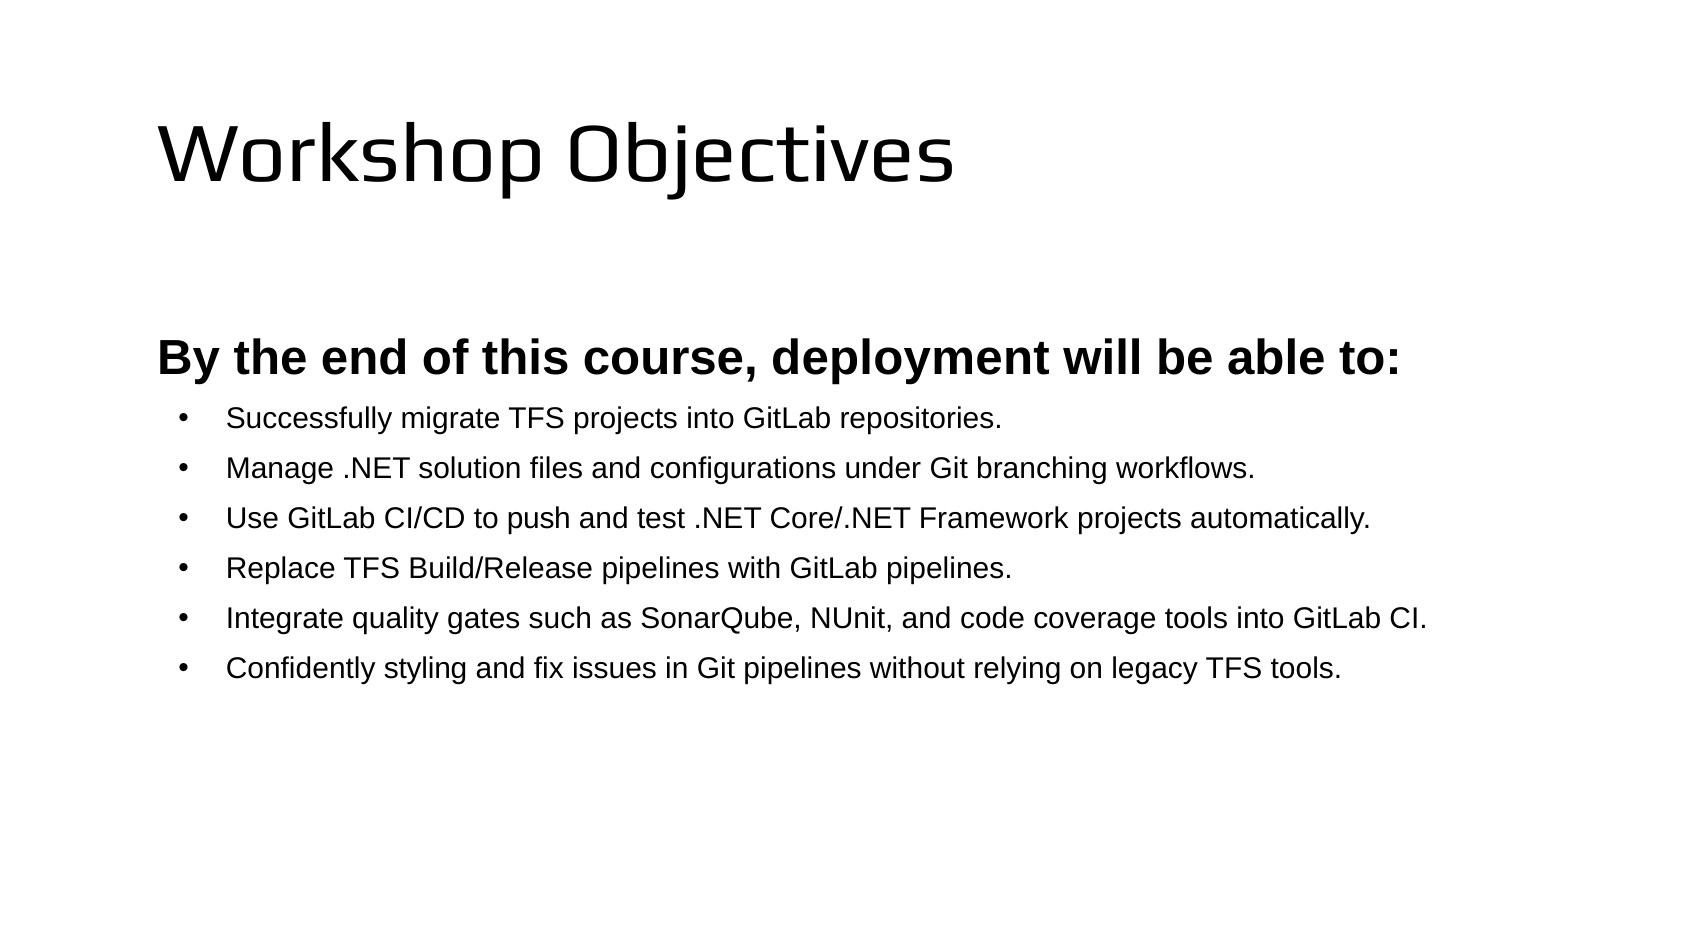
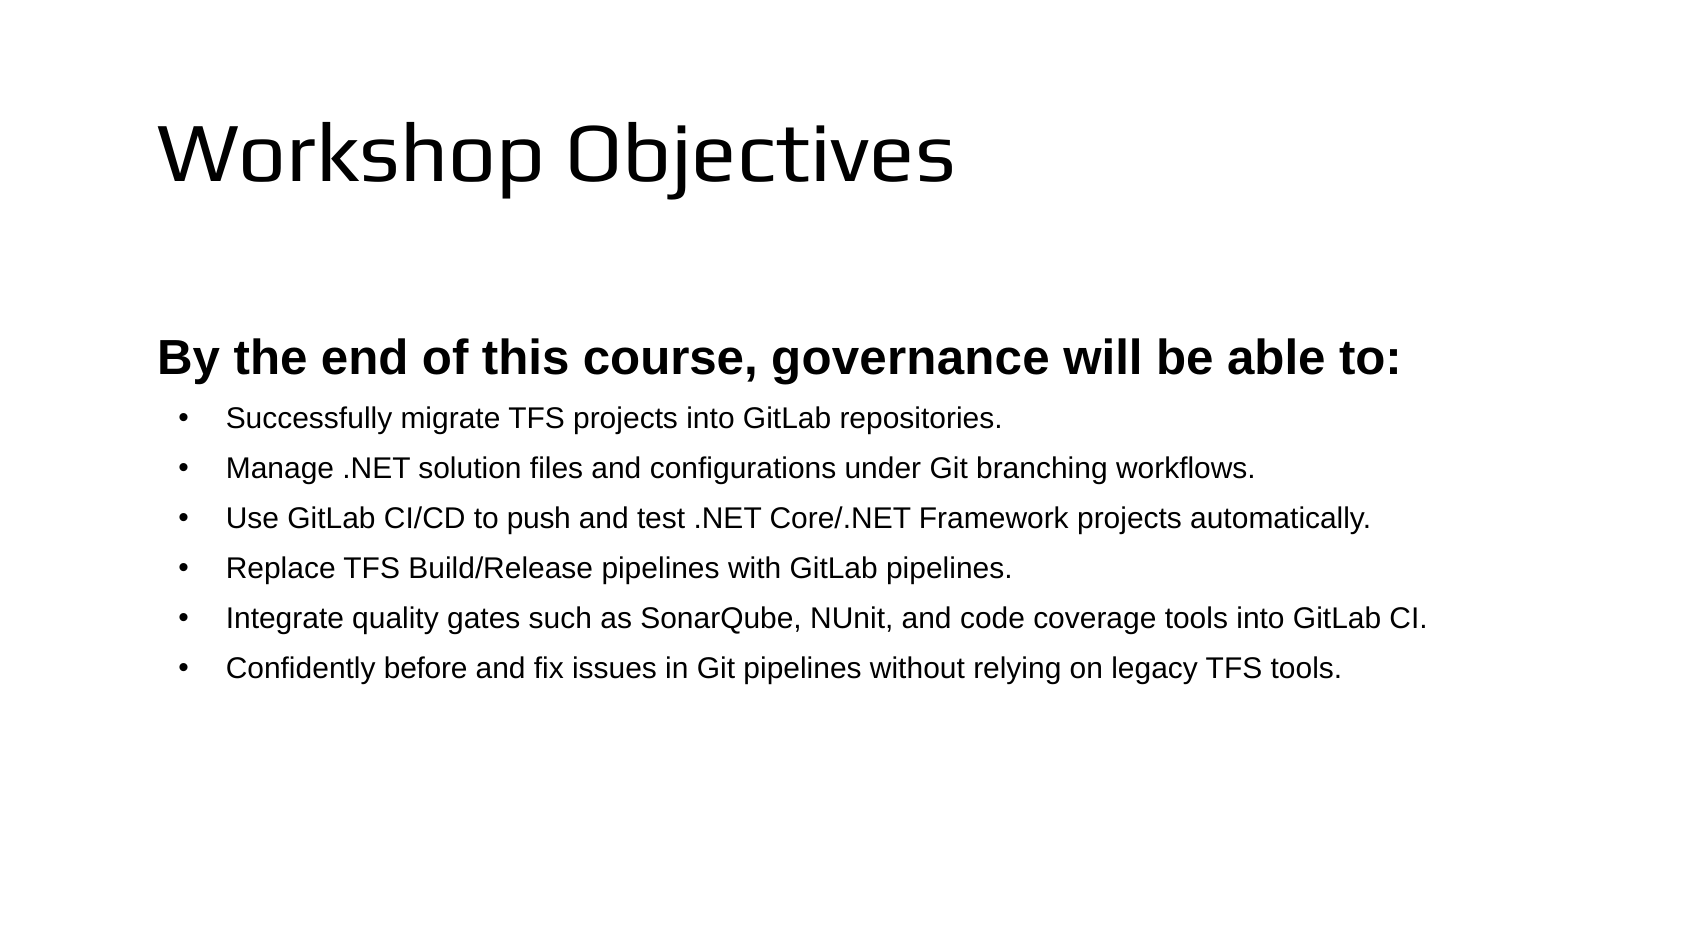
deployment: deployment -> governance (910, 359)
styling: styling -> before (426, 669)
